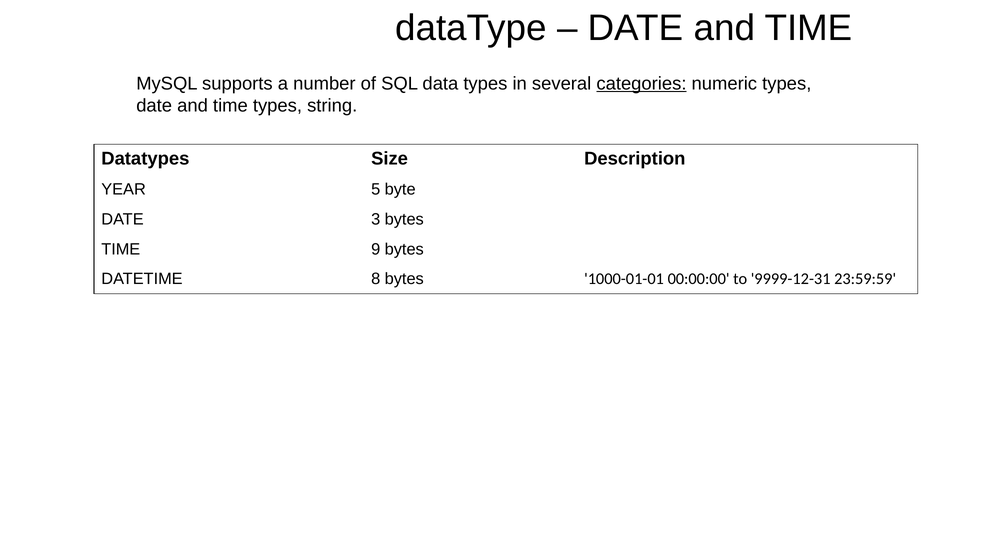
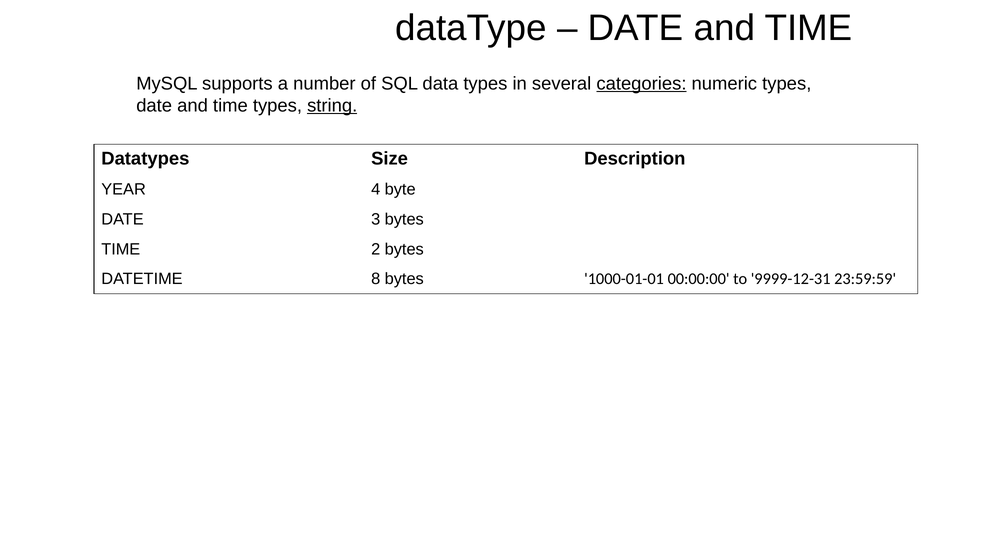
string underline: none -> present (332, 106)
5: 5 -> 4 (376, 189)
9: 9 -> 2 (376, 249)
